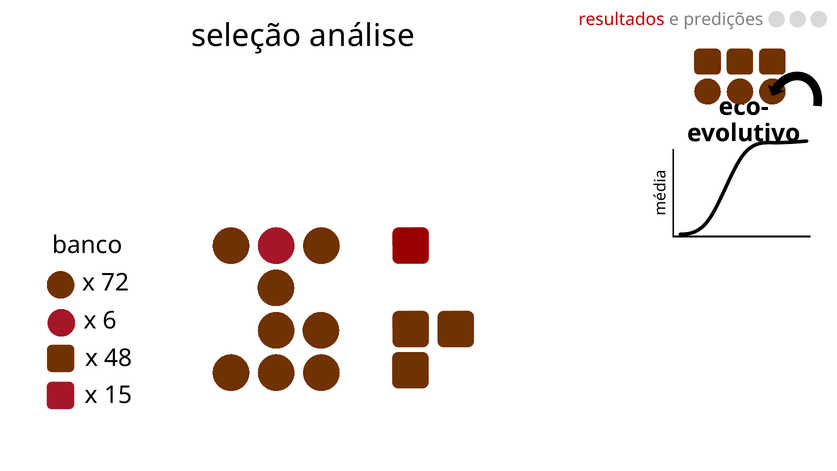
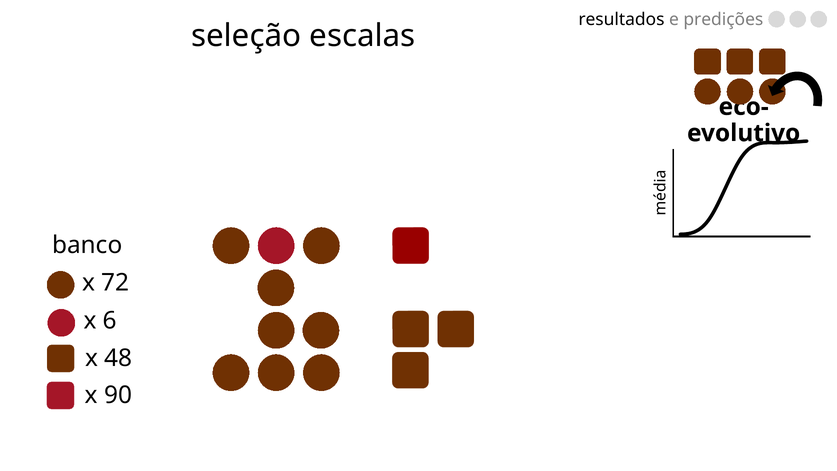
resultados colour: red -> black (621, 20)
análise: análise -> escalas (362, 36)
15: 15 -> 90 (118, 395)
